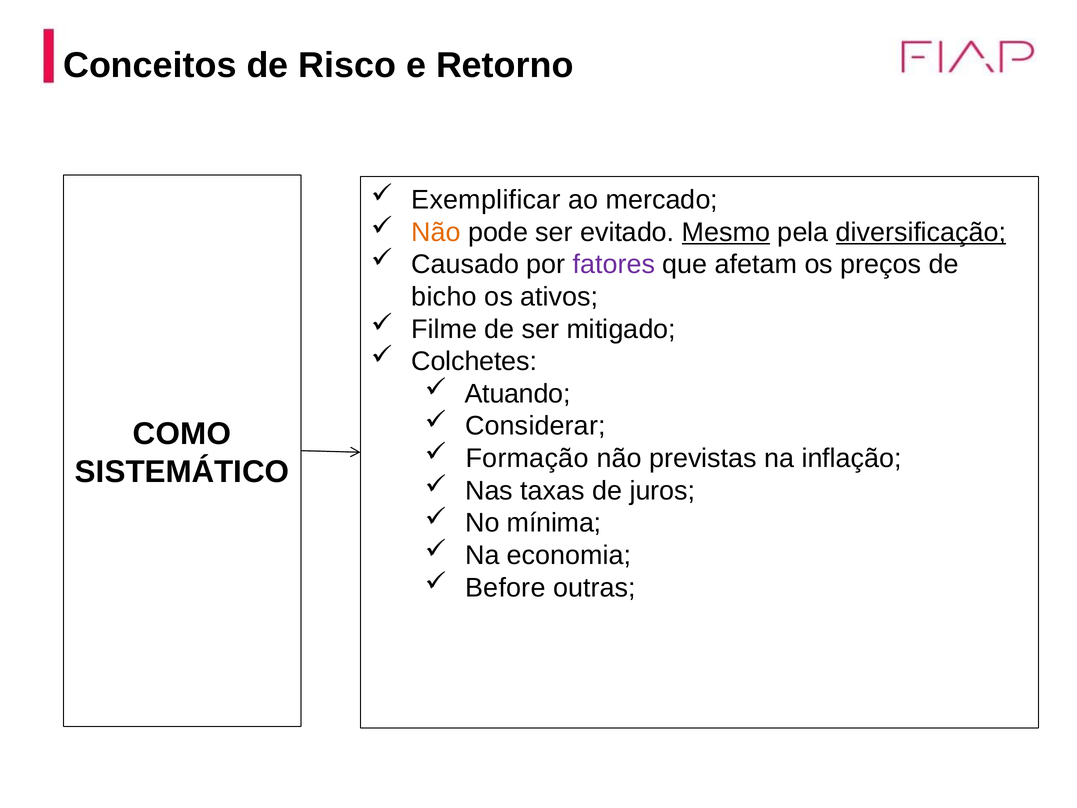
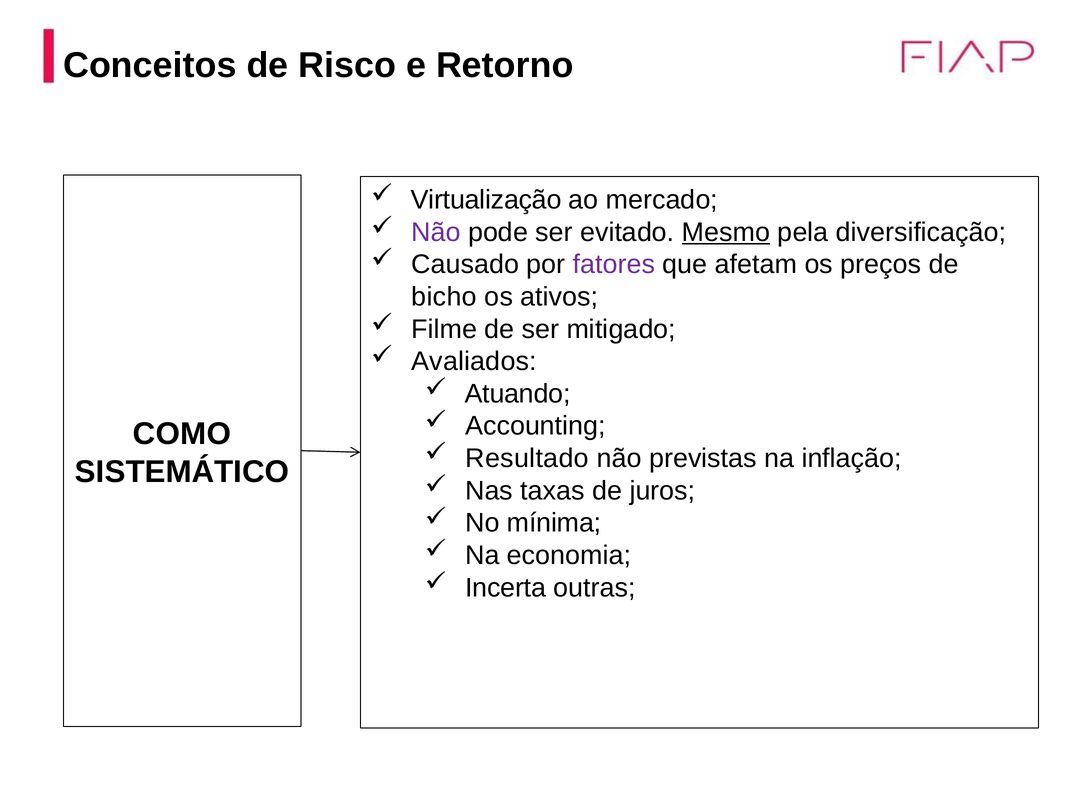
Exemplificar: Exemplificar -> Virtualização (486, 200)
Não colour: orange -> purple (436, 232)
diversificação underline: present -> none (921, 232)
Colchetes: Colchetes -> Avaliados (474, 361)
Considerar: Considerar -> Accounting (535, 426)
Formação: Formação -> Resultado (527, 458)
Before: Before -> Incerta (506, 587)
